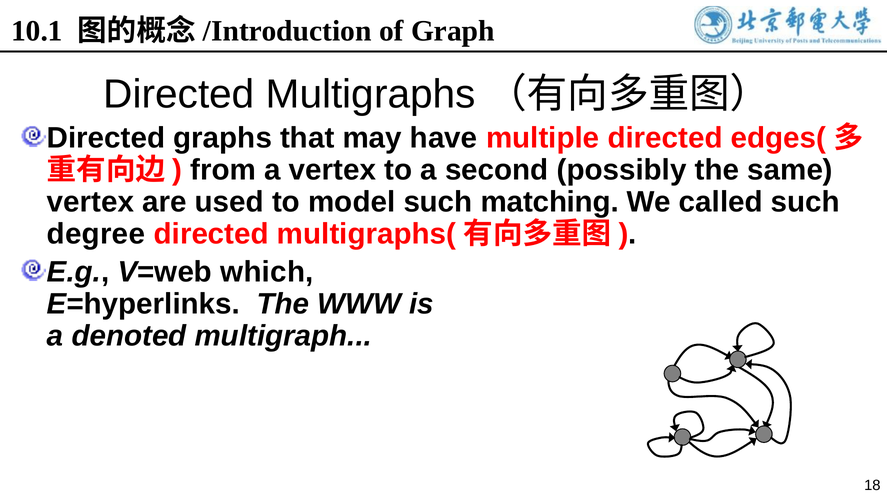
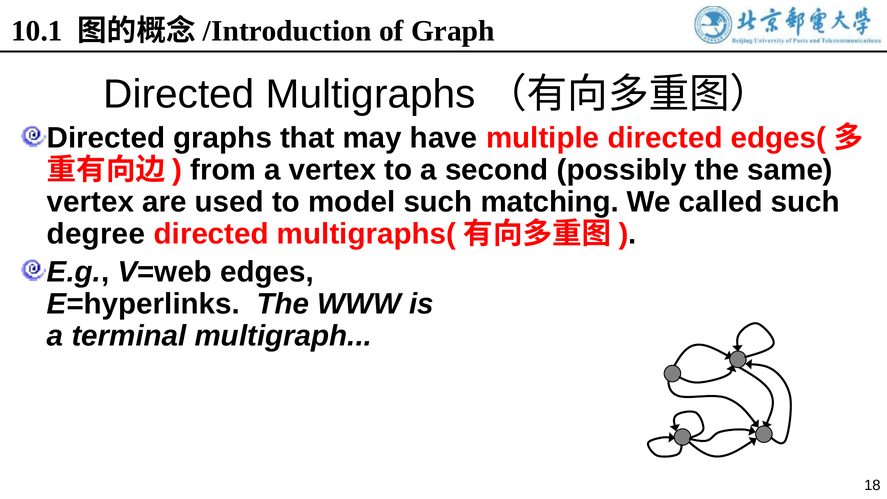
which: which -> edges (267, 272)
denoted: denoted -> terminal (129, 336)
